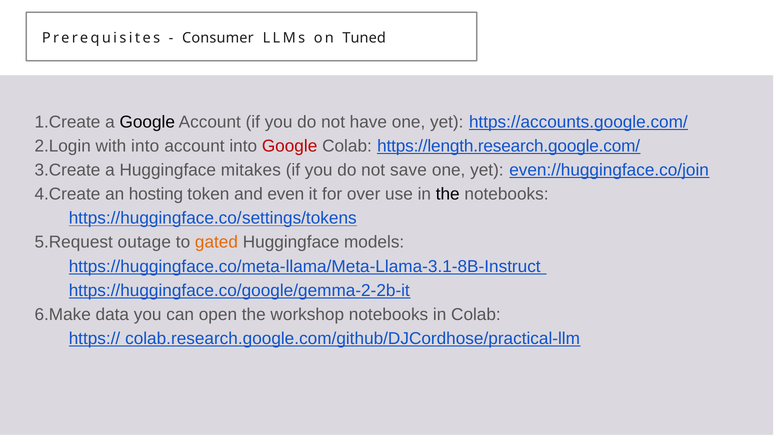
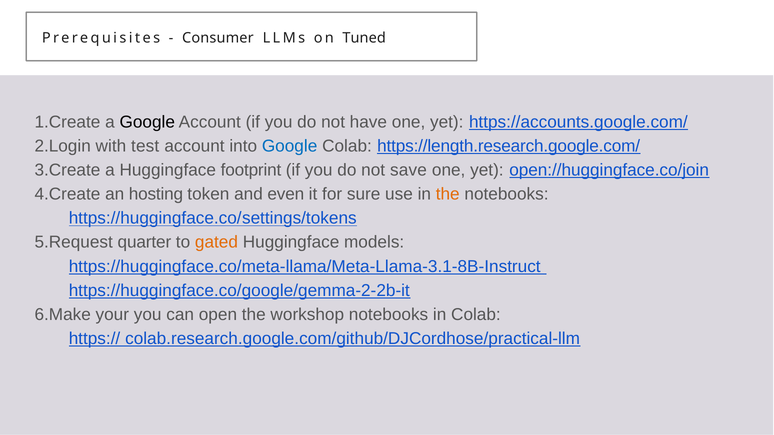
with into: into -> test (145, 146)
Google colour: red -> blue (290, 146)
mitakes: mitakes -> footprint (251, 170)
even://huggingface.co/join: even://huggingface.co/join -> open://huggingface.co/join (609, 170)
over: over -> sure (364, 194)
the colour: black -> orange (448, 194)
outage: outage -> quarter (144, 243)
data: data -> your (112, 315)
